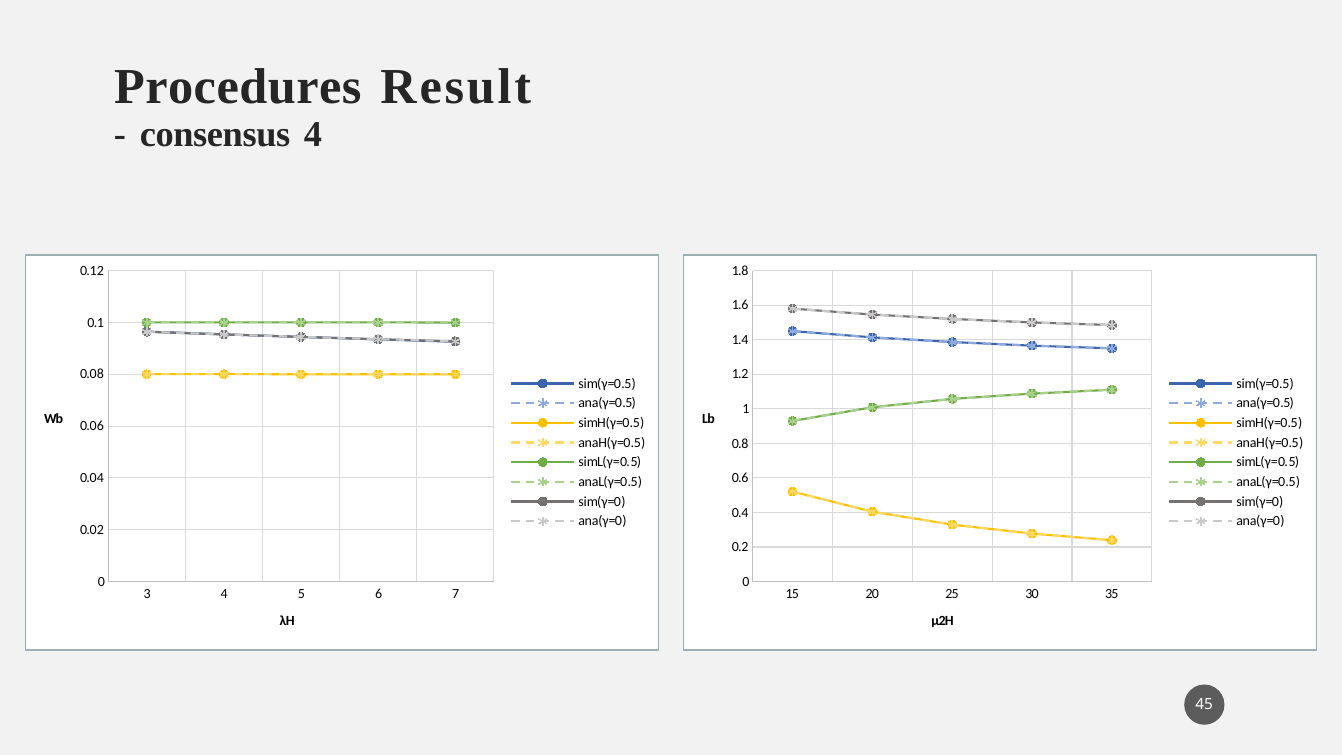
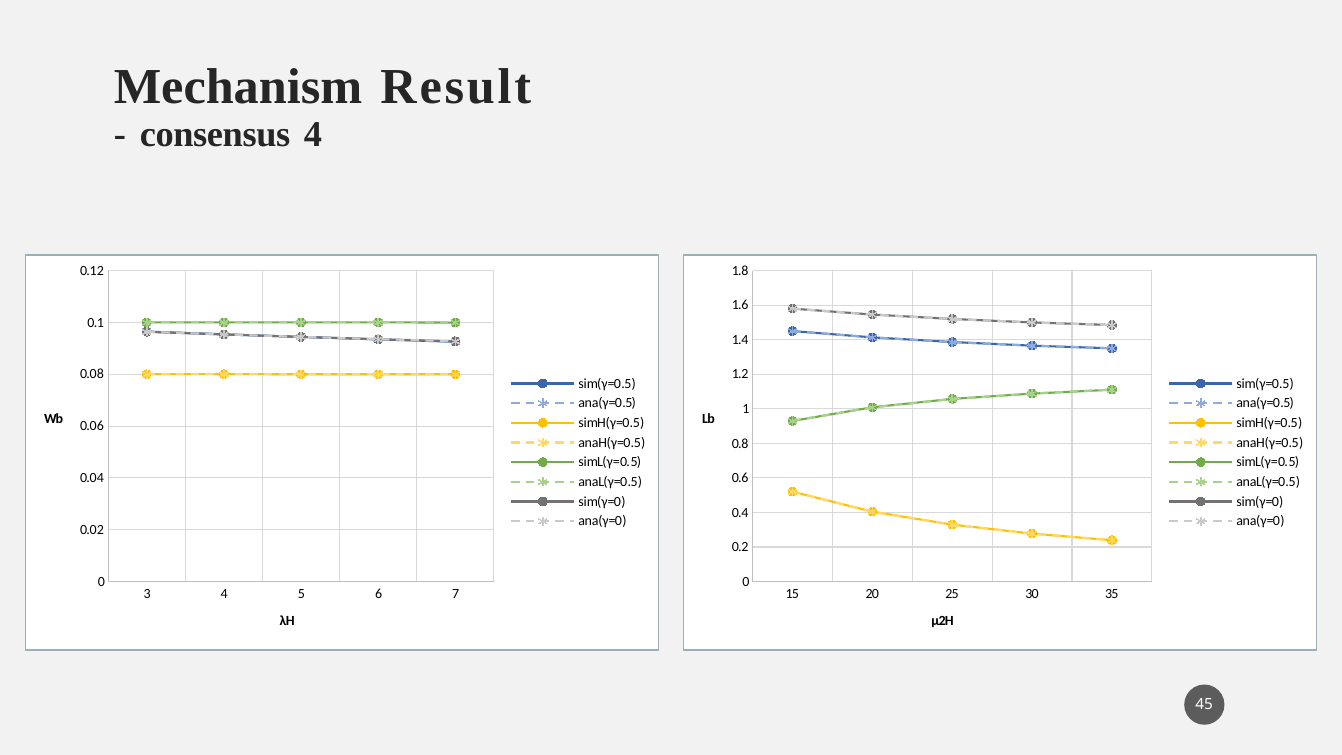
Procedures: Procedures -> Mechanism (238, 87)
